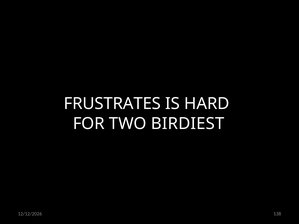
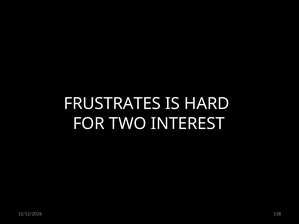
BIRDIEST: BIRDIEST -> INTEREST (188, 124)
